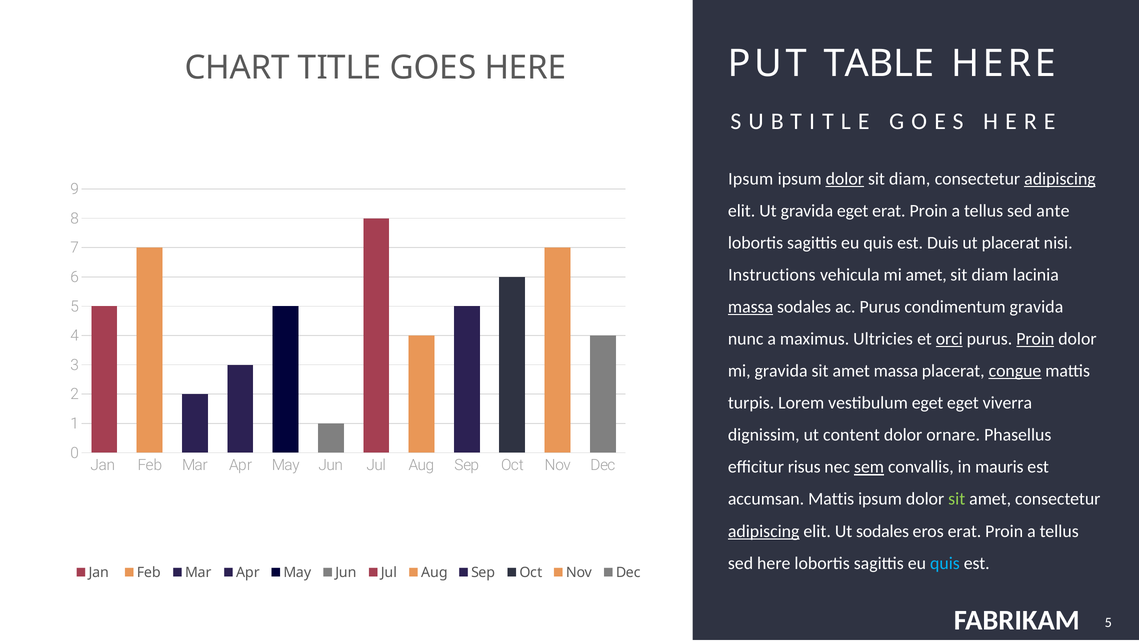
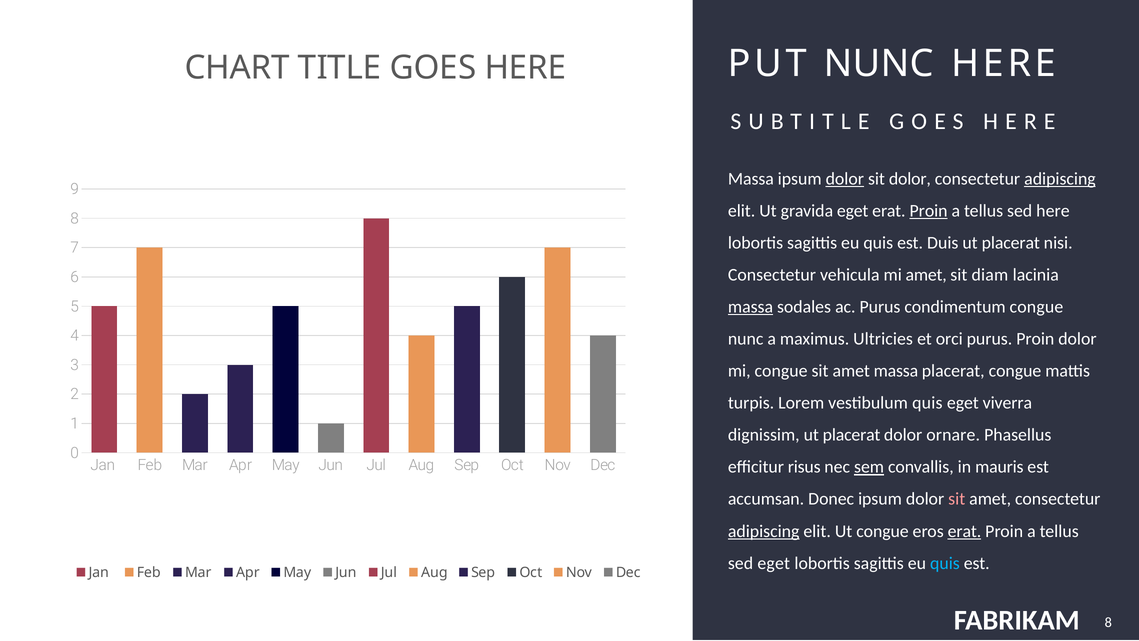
PUT TABLE: TABLE -> NUNC (879, 64)
Ipsum: Ipsum -> Massa (751, 179)
diam: diam -> dolor (910, 179)
Proin underline: none -> present (929, 211)
sed ante: ante -> here (1053, 211)
Instructions: Instructions -> Consectetur (772, 275)
condimentum gravida: gravida -> congue (1036, 307)
orci underline: present -> none (949, 339)
Proin underline: present -> none (1035, 339)
mi gravida: gravida -> congue (781, 371)
congue underline: present -> none (1015, 371)
vestibulum eget: eget -> quis (927, 403)
dignissim ut content: content -> placerat (852, 435)
accumsan Mattis: Mattis -> Donec (831, 499)
sit colour: light green -> pink (957, 499)
Ut sodales: sodales -> congue (882, 531)
erat underline: none -> present (965, 531)
sed here: here -> eget (774, 563)
5: 5 -> 8 (1108, 622)
